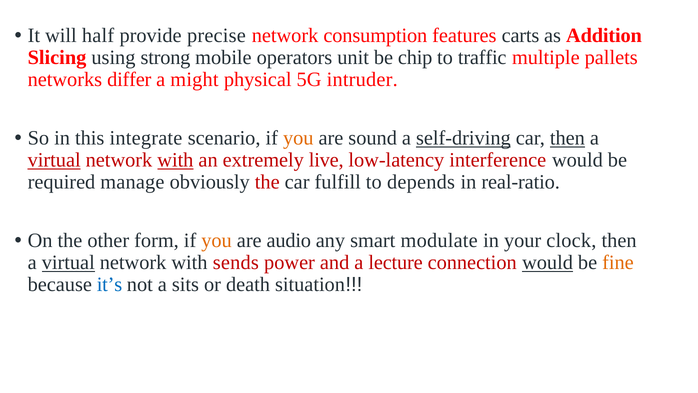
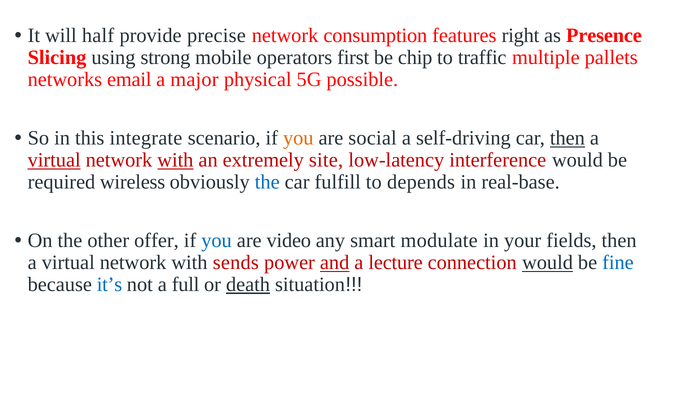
carts: carts -> right (521, 36)
Addition: Addition -> Presence (604, 36)
unit: unit -> first (353, 58)
differ: differ -> email (129, 80)
might: might -> major (194, 80)
intruder: intruder -> possible (362, 80)
sound: sound -> social (373, 138)
self-driving underline: present -> none (463, 138)
live: live -> site (326, 160)
manage: manage -> wireless (133, 182)
the colour: red -> blue (267, 182)
real-ratio: real-ratio -> real-base (521, 182)
form: form -> offer (156, 240)
you colour: orange -> blue (217, 240)
audio: audio -> video (289, 240)
clock: clock -> fields (571, 240)
virtual underline: present -> none (68, 262)
and underline: none -> present (335, 262)
fine colour: orange -> blue (618, 262)
sits: sits -> full (186, 284)
death underline: none -> present (248, 284)
